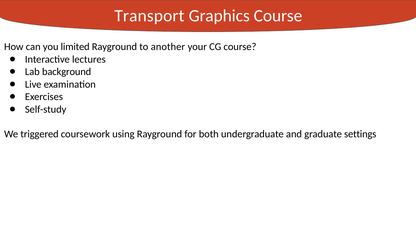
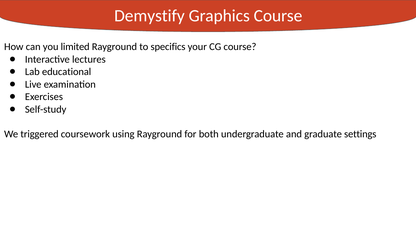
Transport: Transport -> Demystify (149, 16)
another: another -> specifics (168, 47)
background: background -> educational (67, 72)
